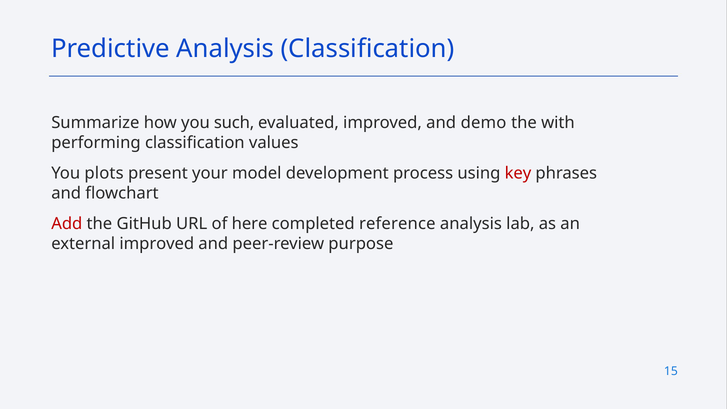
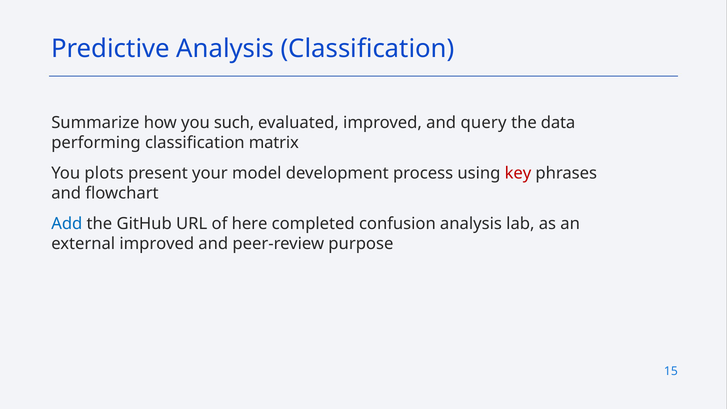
demo: demo -> query (484, 123)
with: with -> data (558, 123)
values: values -> matrix (274, 143)
Add colour: red -> blue (67, 224)
reference: reference -> confusion (397, 224)
